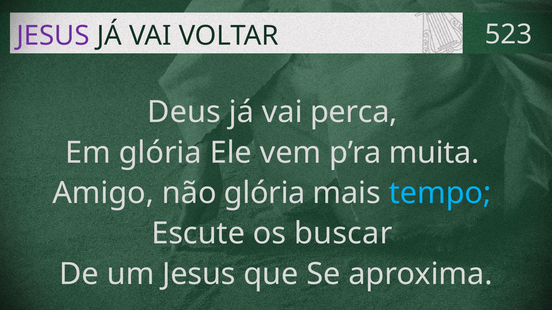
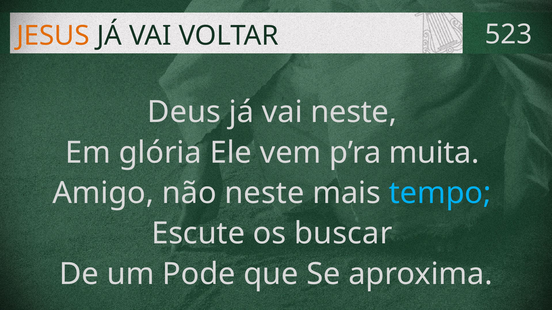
JESUS colour: purple -> orange (53, 36)
vai perca: perca -> neste (354, 112)
não glória: glória -> neste (264, 193)
um Jesus: Jesus -> Pode (199, 274)
